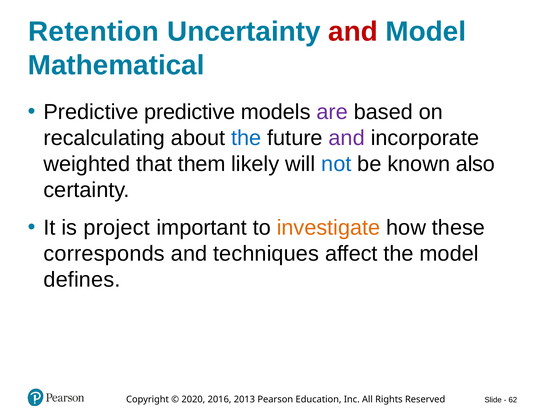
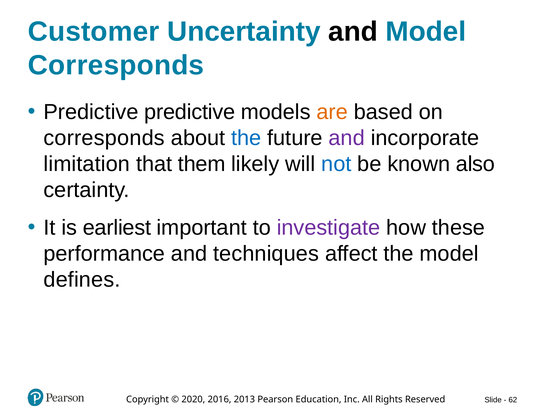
Retention: Retention -> Customer (94, 32)
and colour: red -> black (353, 32)
Mathematical: Mathematical -> Corresponds (116, 65)
are colour: purple -> orange (332, 112)
recalculating: recalculating -> corresponds (104, 138)
weighted: weighted -> limitation (87, 164)
project: project -> earliest (117, 228)
investigate colour: orange -> purple (329, 228)
corresponds: corresponds -> performance (104, 254)
